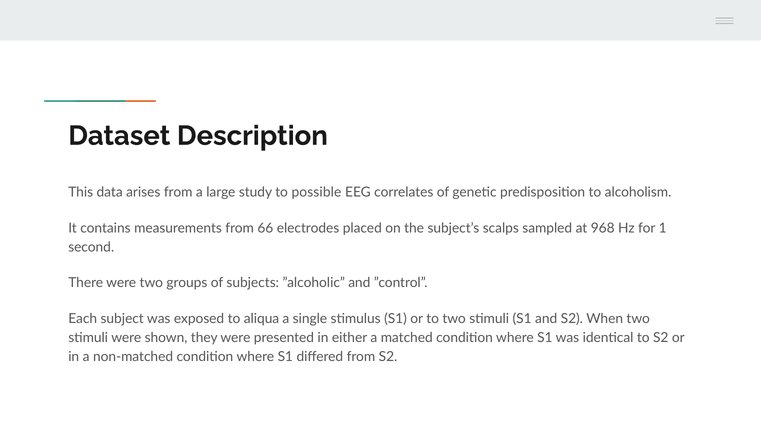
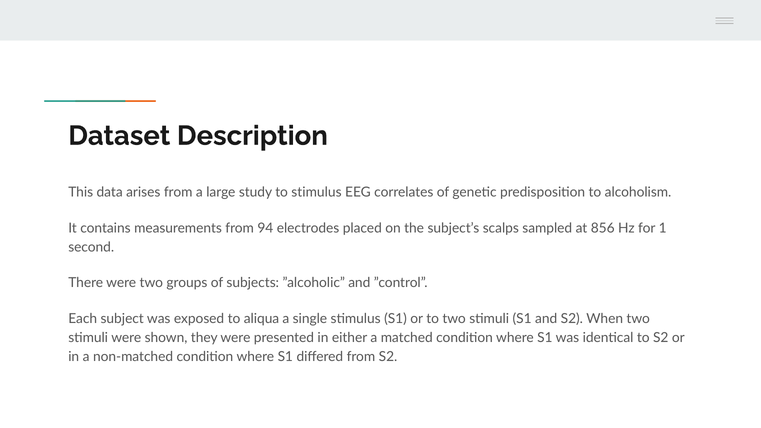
to possible: possible -> stimulus (316, 192)
66: 66 -> 94 (265, 228)
968: 968 -> 856 (603, 228)
